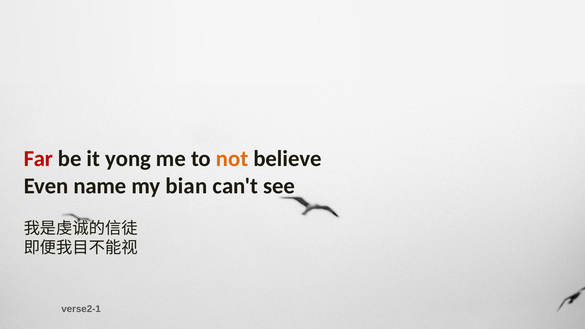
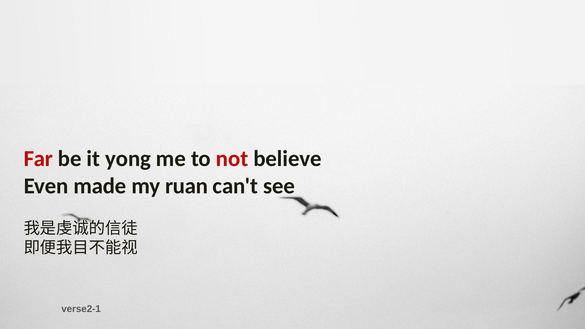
not colour: orange -> red (232, 159)
name: name -> made (100, 186)
bian: bian -> ruan (187, 186)
